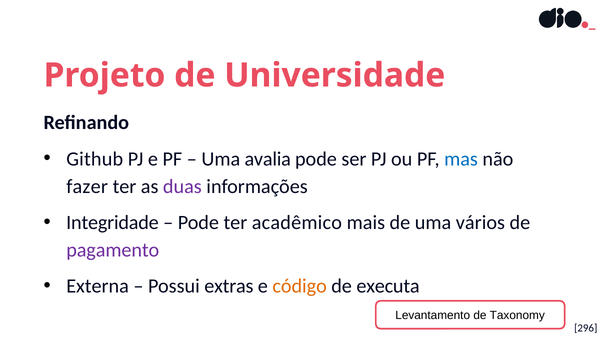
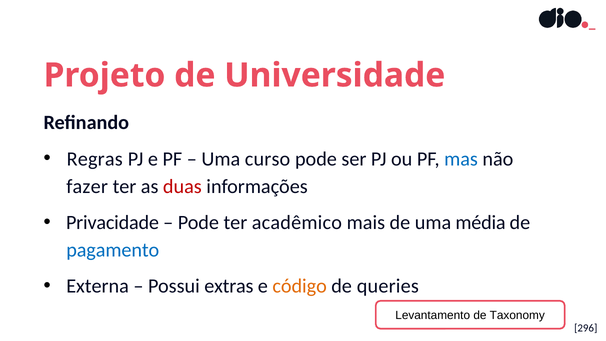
Github: Github -> Regras (95, 159)
avalia: avalia -> curso (268, 159)
duas colour: purple -> red (182, 186)
Integridade: Integridade -> Privacidade (112, 223)
vários: vários -> média (481, 223)
pagamento colour: purple -> blue (113, 250)
executa: executa -> queries (388, 286)
